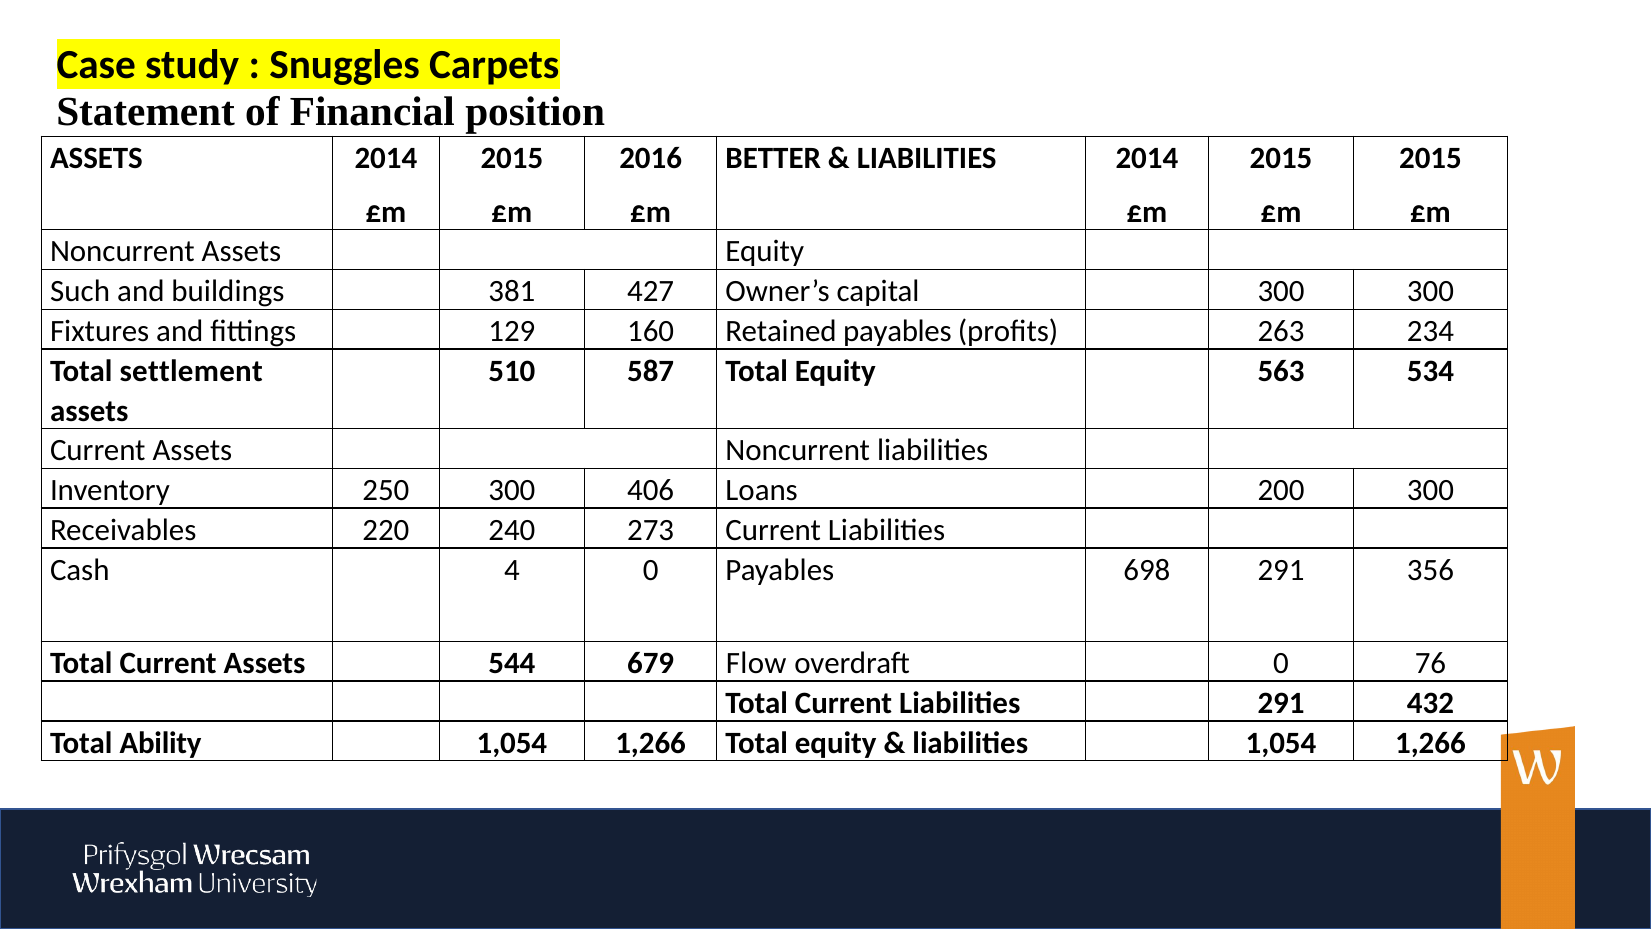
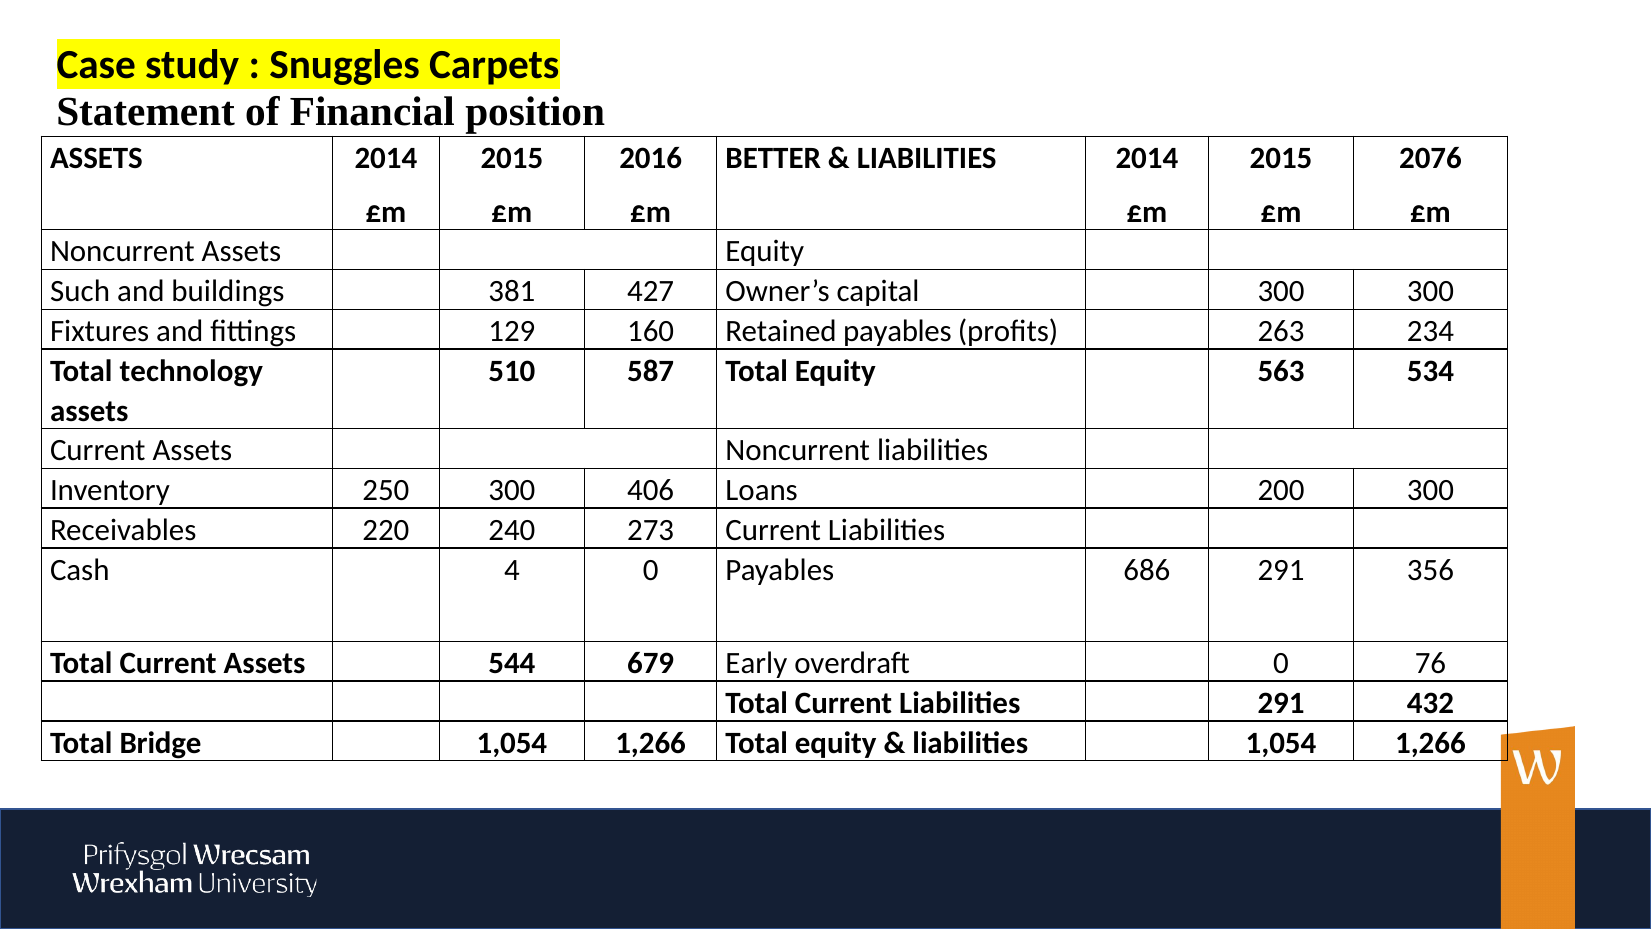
2015: 2015 -> 2076 (1430, 158)
settlement: settlement -> technology (191, 371)
698: 698 -> 686 (1147, 570)
Flow: Flow -> Early (756, 663)
Ability: Ability -> Bridge (161, 743)
